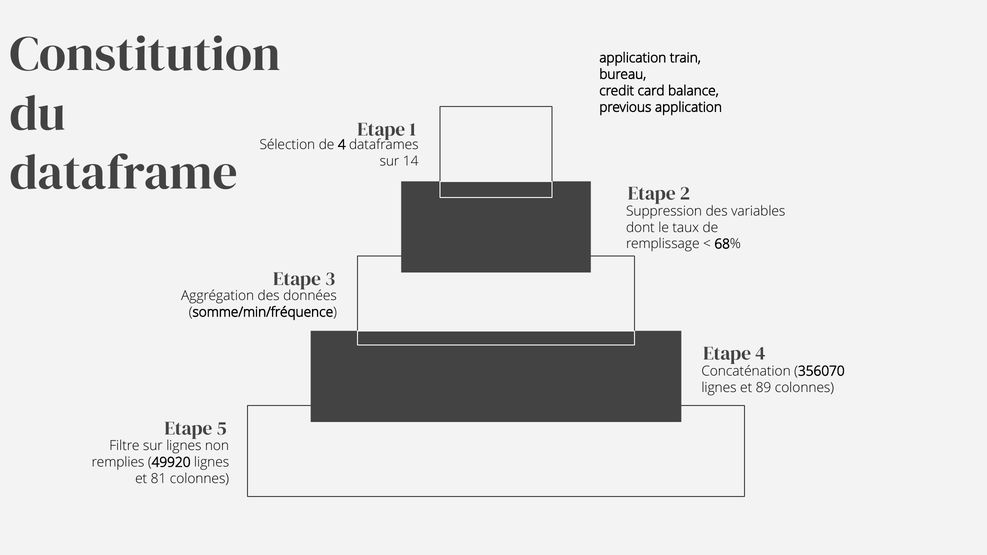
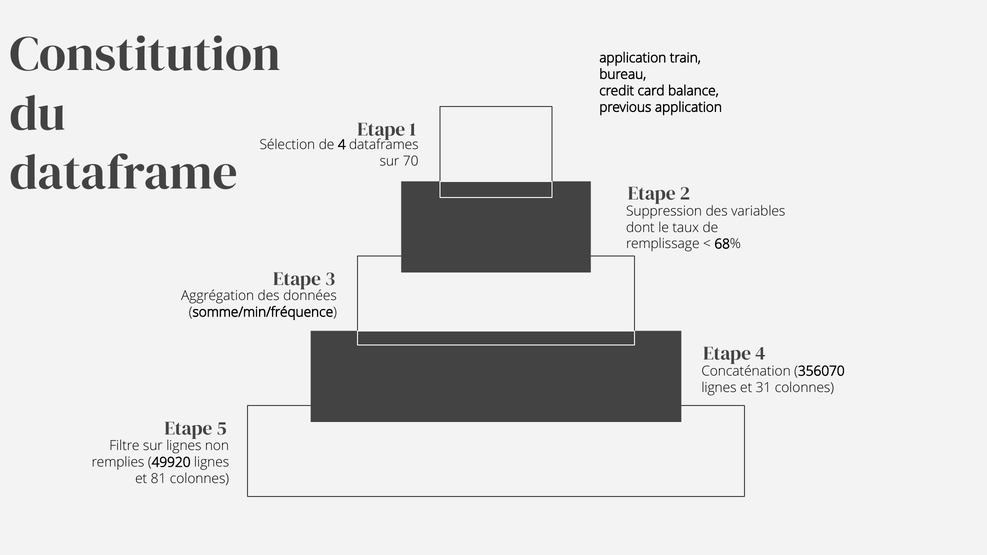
14: 14 -> 70 (411, 161)
89: 89 -> 31 (763, 388)
